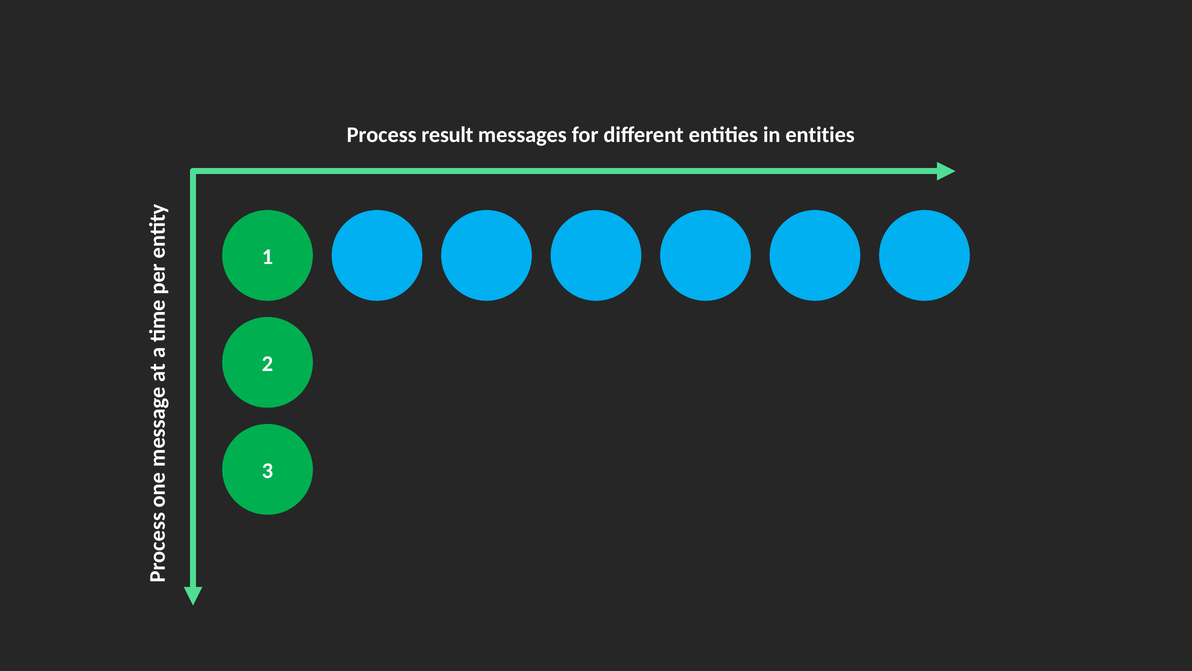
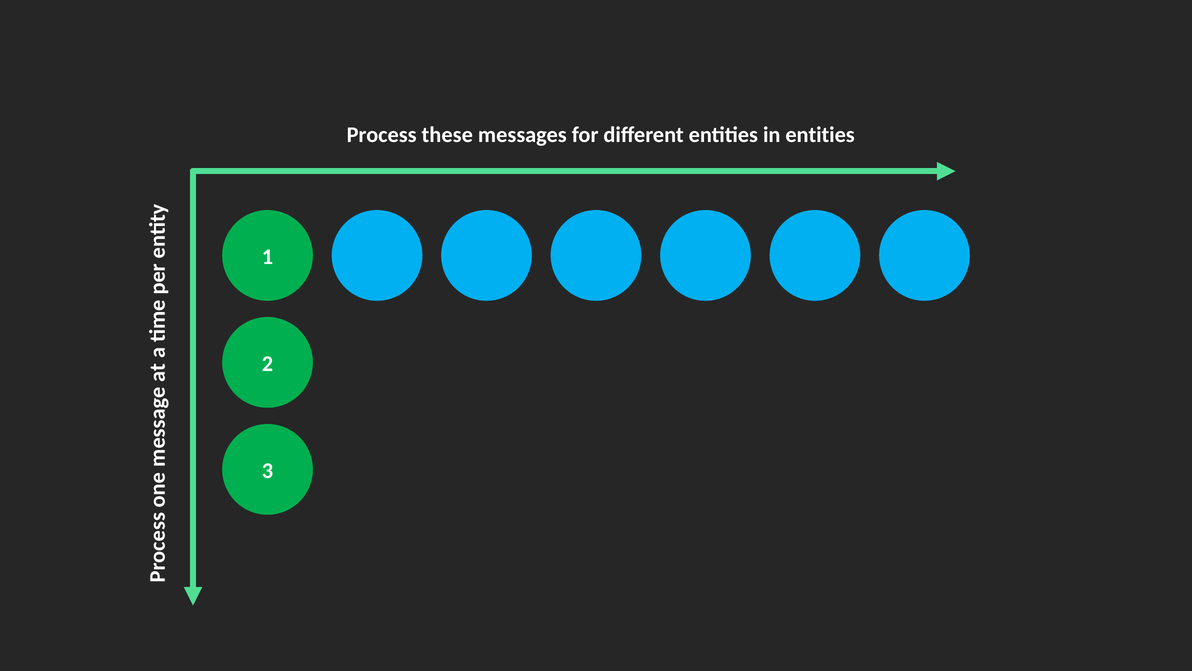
result: result -> these (447, 135)
